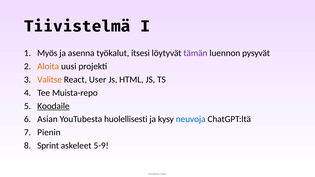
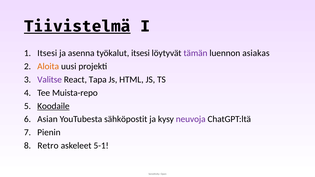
Tiivistelmä underline: none -> present (77, 26)
Myös: Myös -> Itsesi (47, 53)
pysyvät: pysyvät -> asiakas (256, 53)
Valitse colour: orange -> purple (50, 80)
User: User -> Tapa (98, 80)
huolellisesti: huolellisesti -> sähköpostit (126, 119)
neuvoja colour: blue -> purple (191, 119)
Sprint: Sprint -> Retro (48, 146)
5-9: 5-9 -> 5-1 (101, 146)
